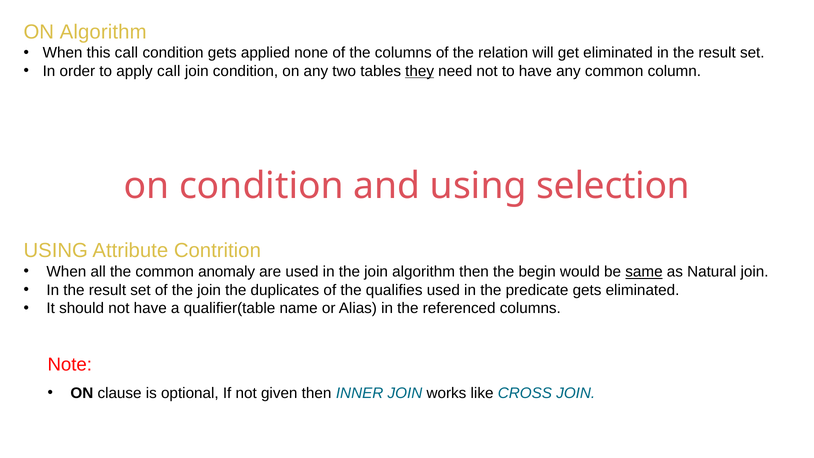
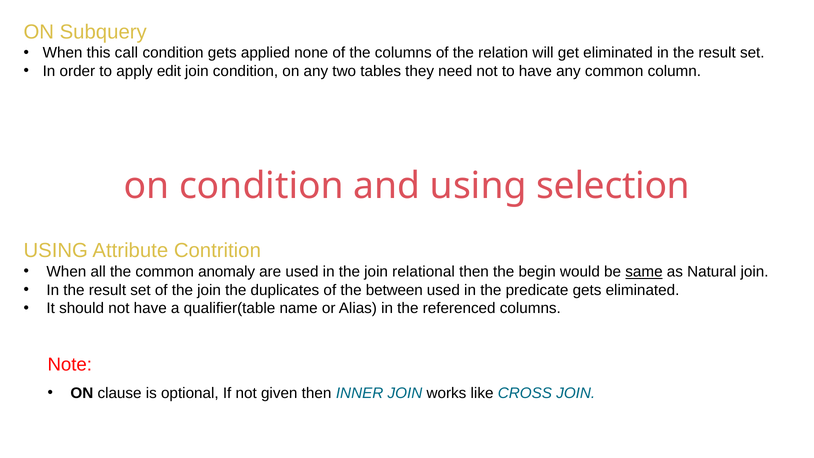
ON Algorithm: Algorithm -> Subquery (103, 32)
apply call: call -> edit (169, 71)
they underline: present -> none (420, 71)
join algorithm: algorithm -> relational (424, 272)
qualifies: qualifies -> between (394, 290)
